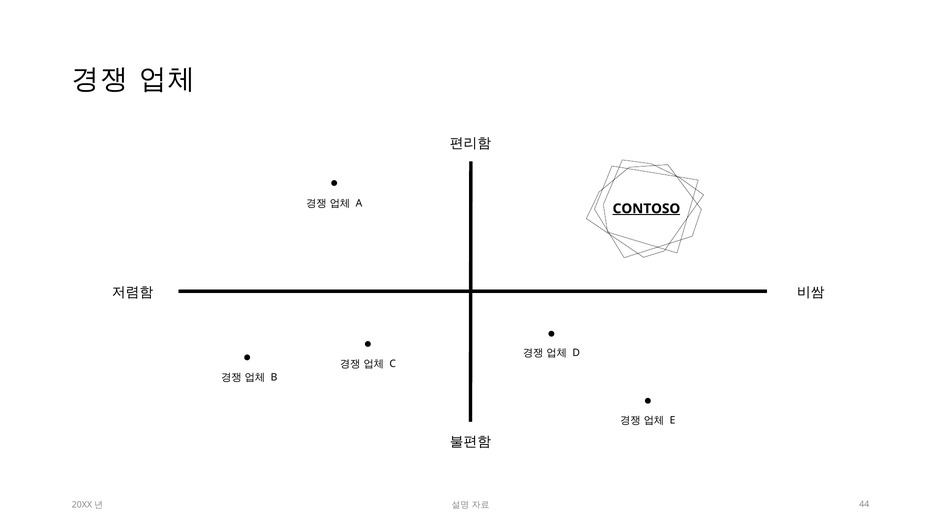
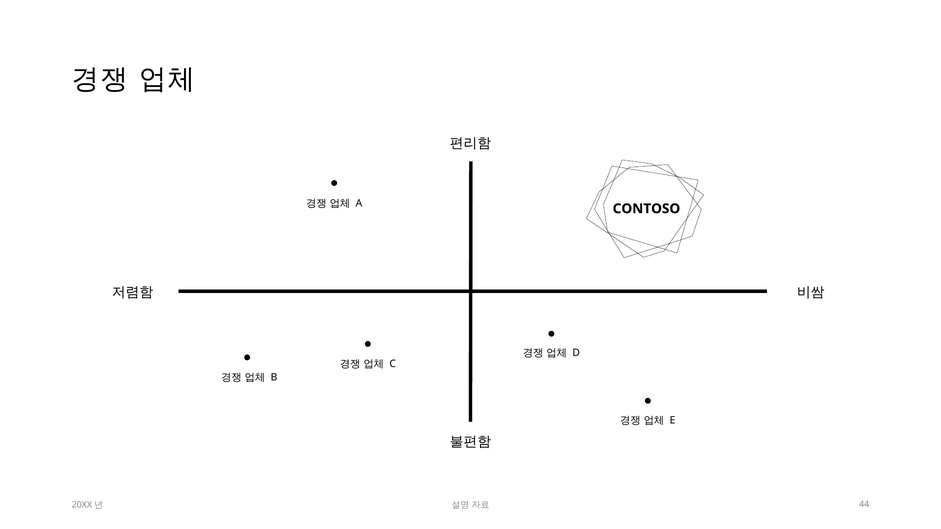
CONTOSO underline: present -> none (646, 209)
